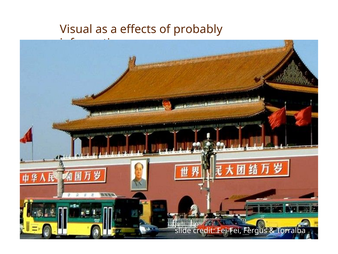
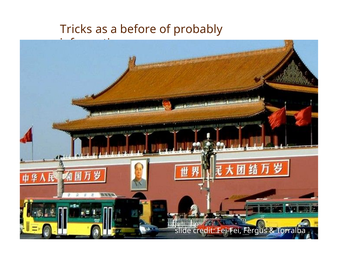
Visual: Visual -> Tricks (76, 29)
effects: effects -> before (138, 29)
